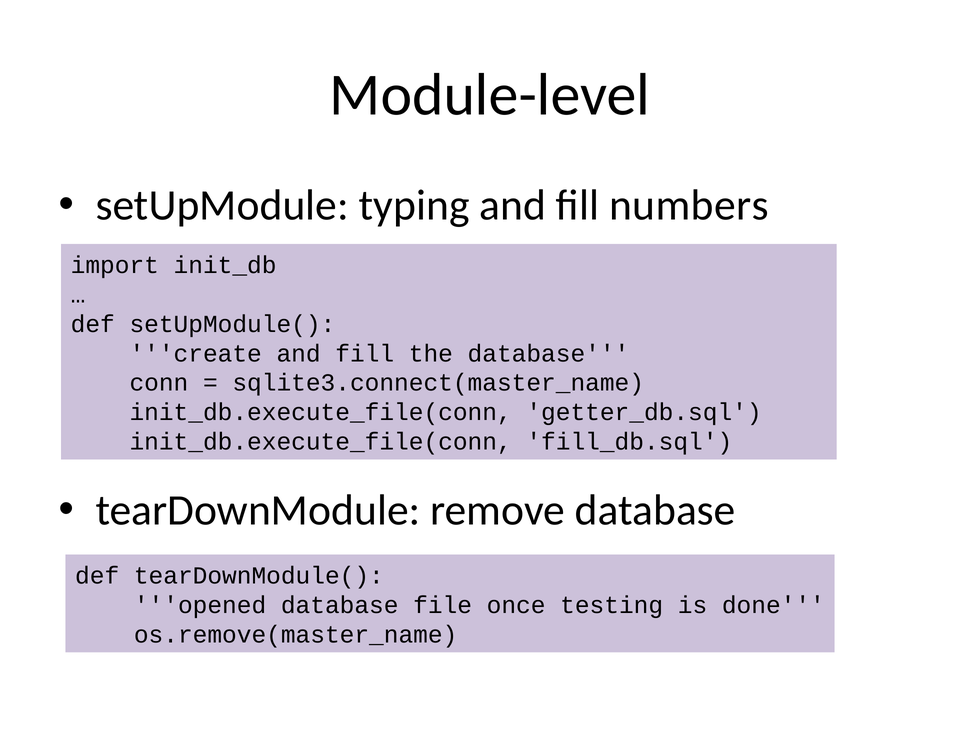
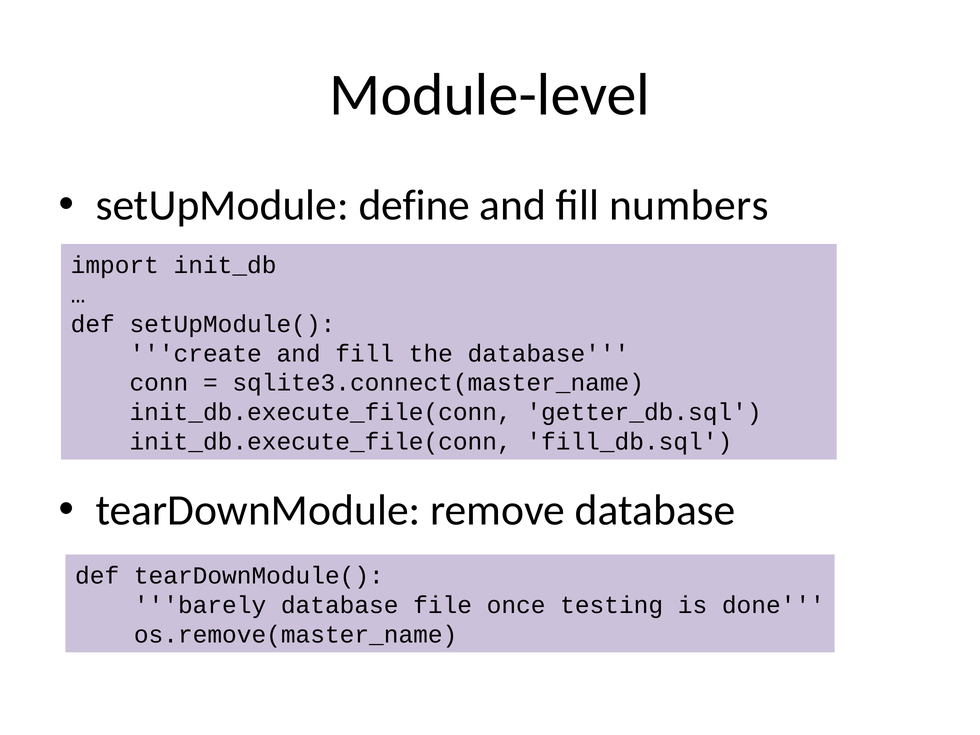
typing: typing -> define (414, 206)
opened: opened -> barely (200, 605)
